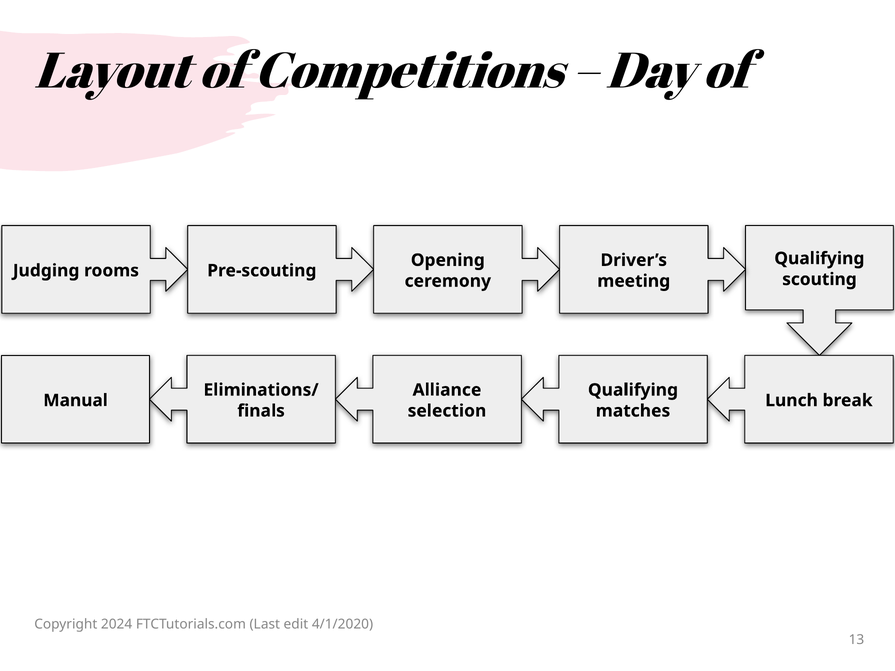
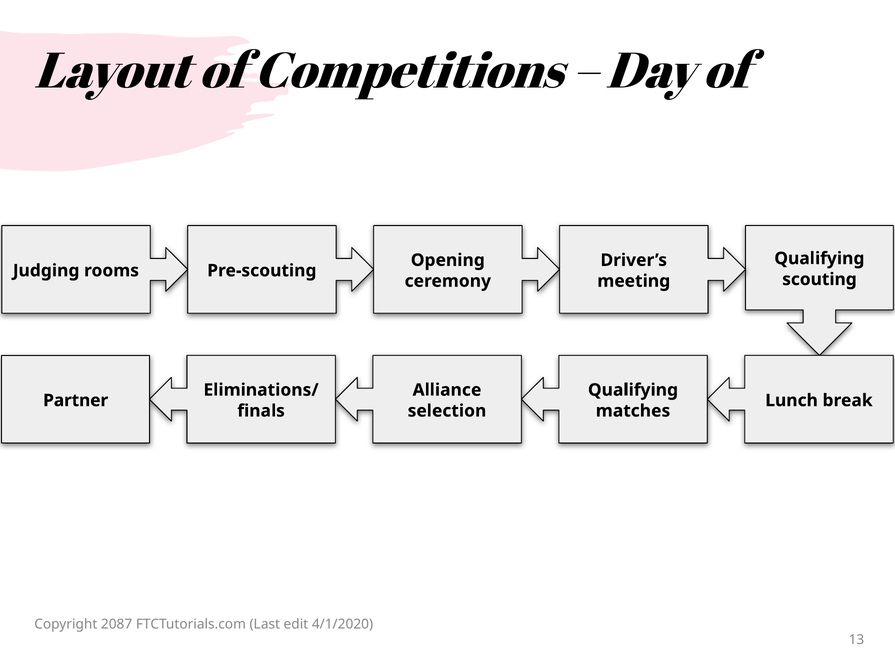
Manual: Manual -> Partner (76, 401)
2024: 2024 -> 2087 (117, 625)
